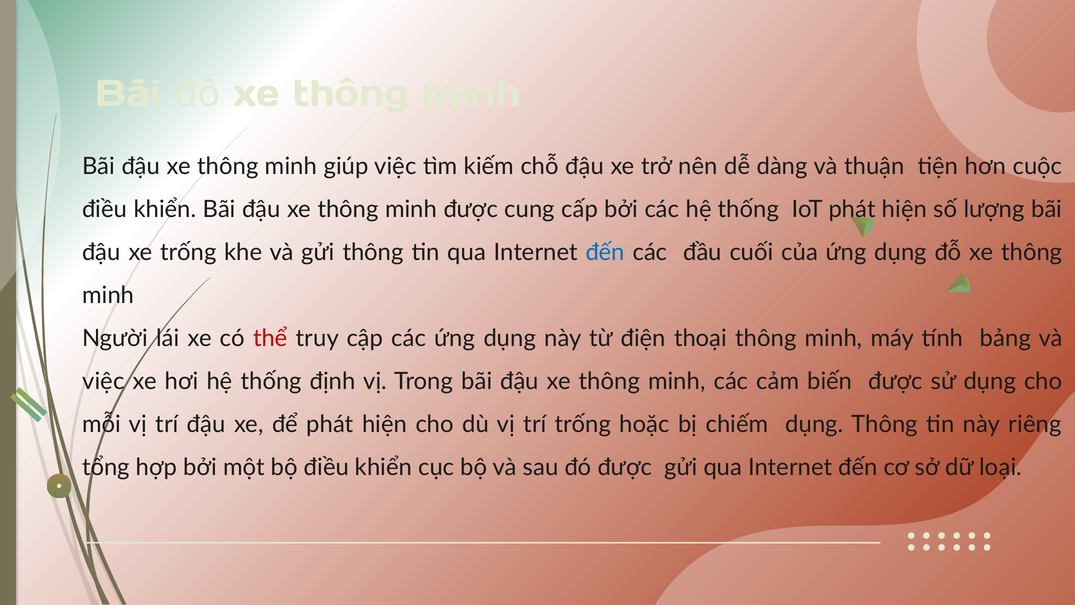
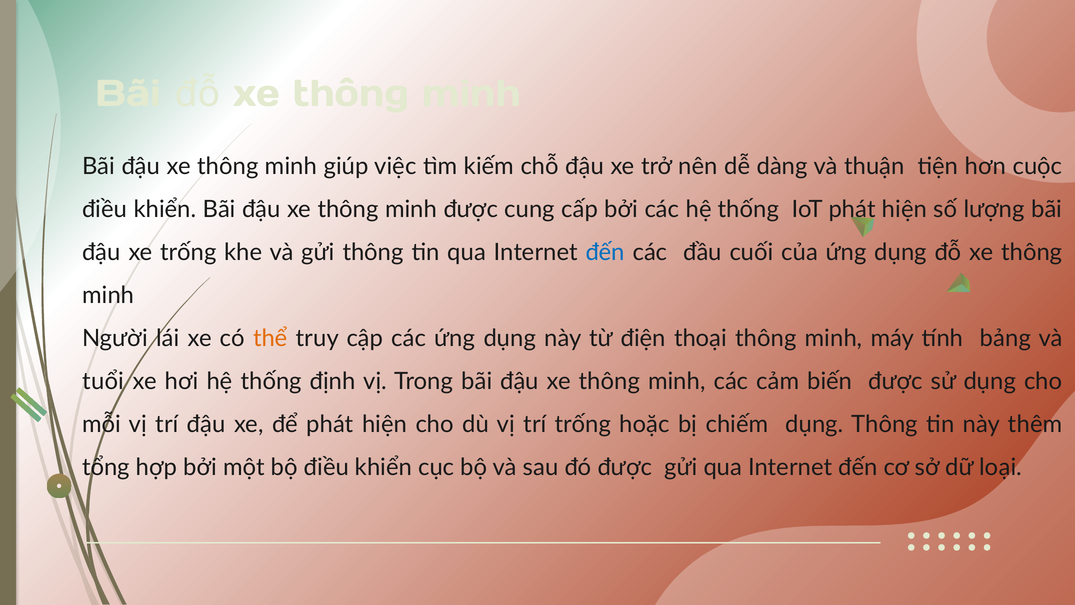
thể colour: red -> orange (270, 338)
việc: việc -> tuổi (103, 381)
riêng: riêng -> thêm (1035, 424)
